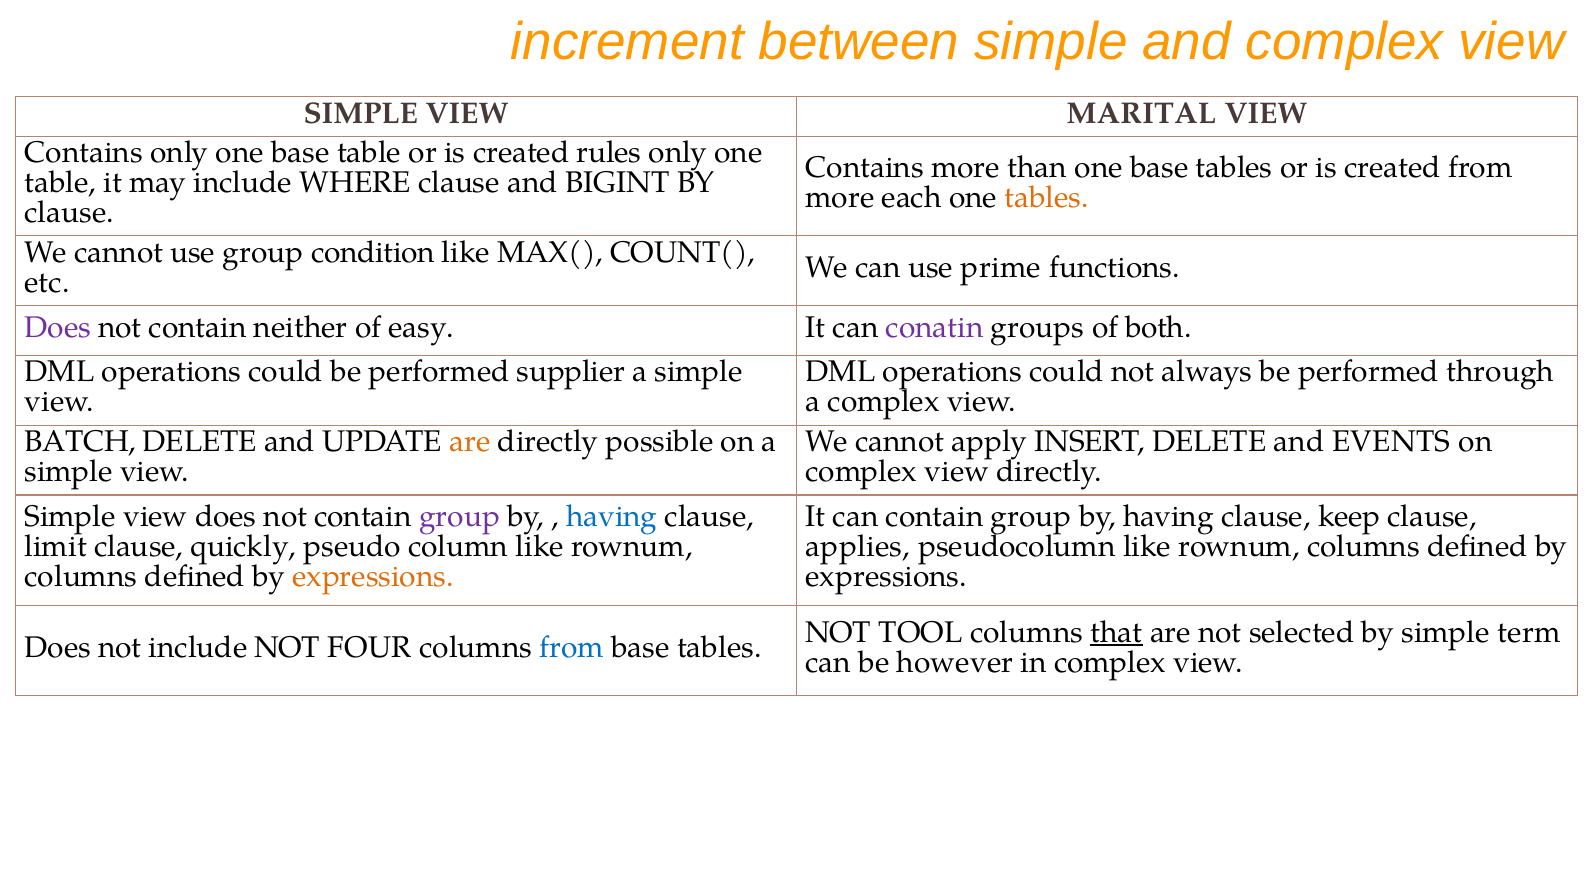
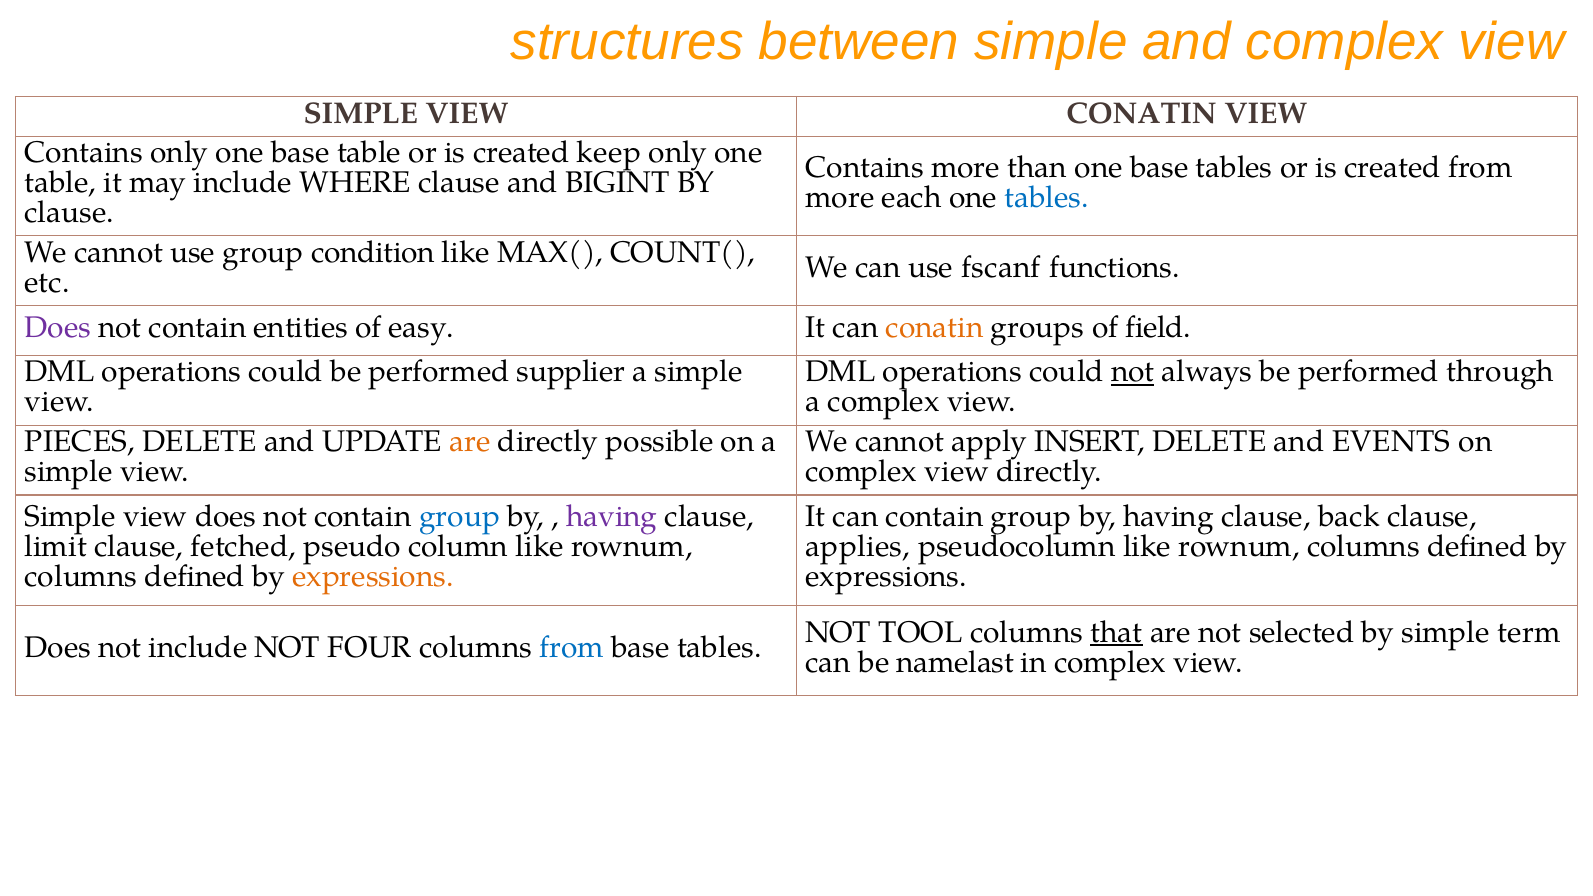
increment: increment -> structures (627, 42)
VIEW MARITAL: MARITAL -> CONATIN (1142, 113)
rules: rules -> keep (609, 153)
tables colour: orange -> blue (1047, 198)
prime: prime -> fscanf (1001, 267)
neither: neither -> entities (301, 327)
conatin colour: purple -> orange (935, 327)
both: both -> field (1158, 327)
not underline: none -> present (1133, 372)
BATCH: BATCH -> PIECES (80, 442)
group colour: purple -> blue (460, 517)
having colour: blue -> purple (612, 517)
keep: keep -> back (1349, 517)
quickly: quickly -> fetched (243, 547)
however: however -> namelast (955, 662)
